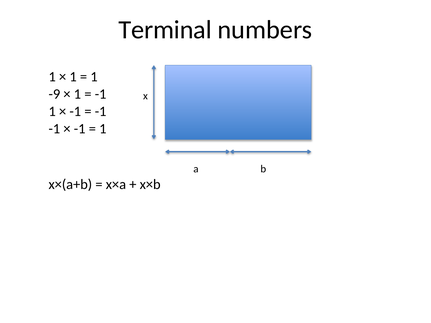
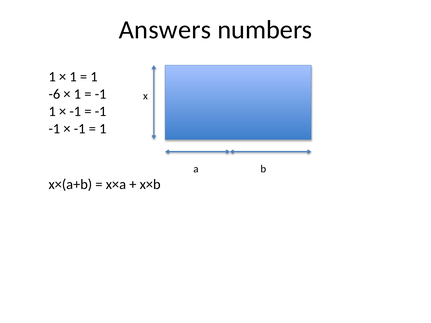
Terminal: Terminal -> Answers (165, 30)
-9: -9 -> -6 (54, 94)
